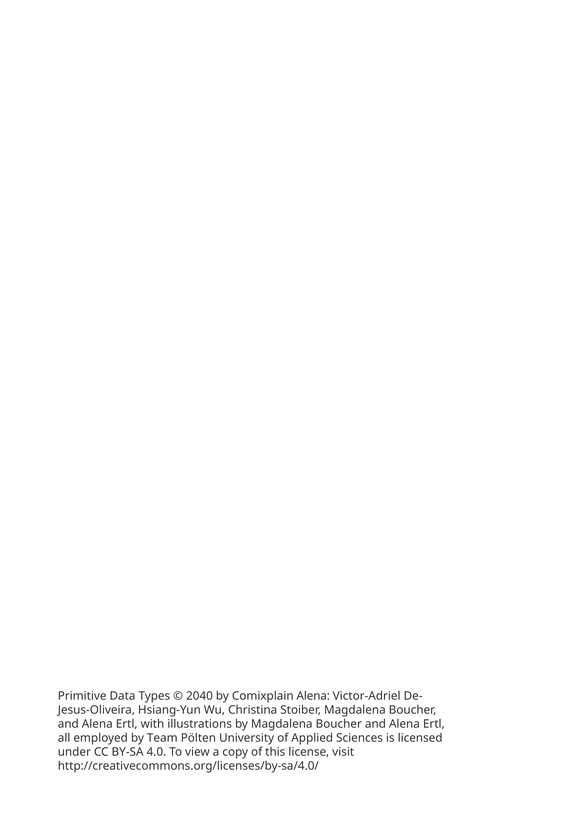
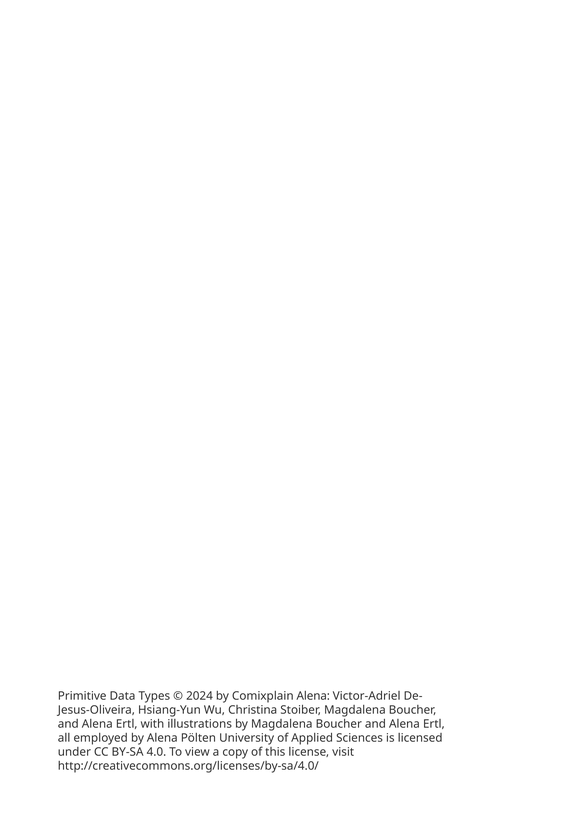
2040: 2040 -> 2024 (199, 696)
by Team: Team -> Alena (162, 738)
